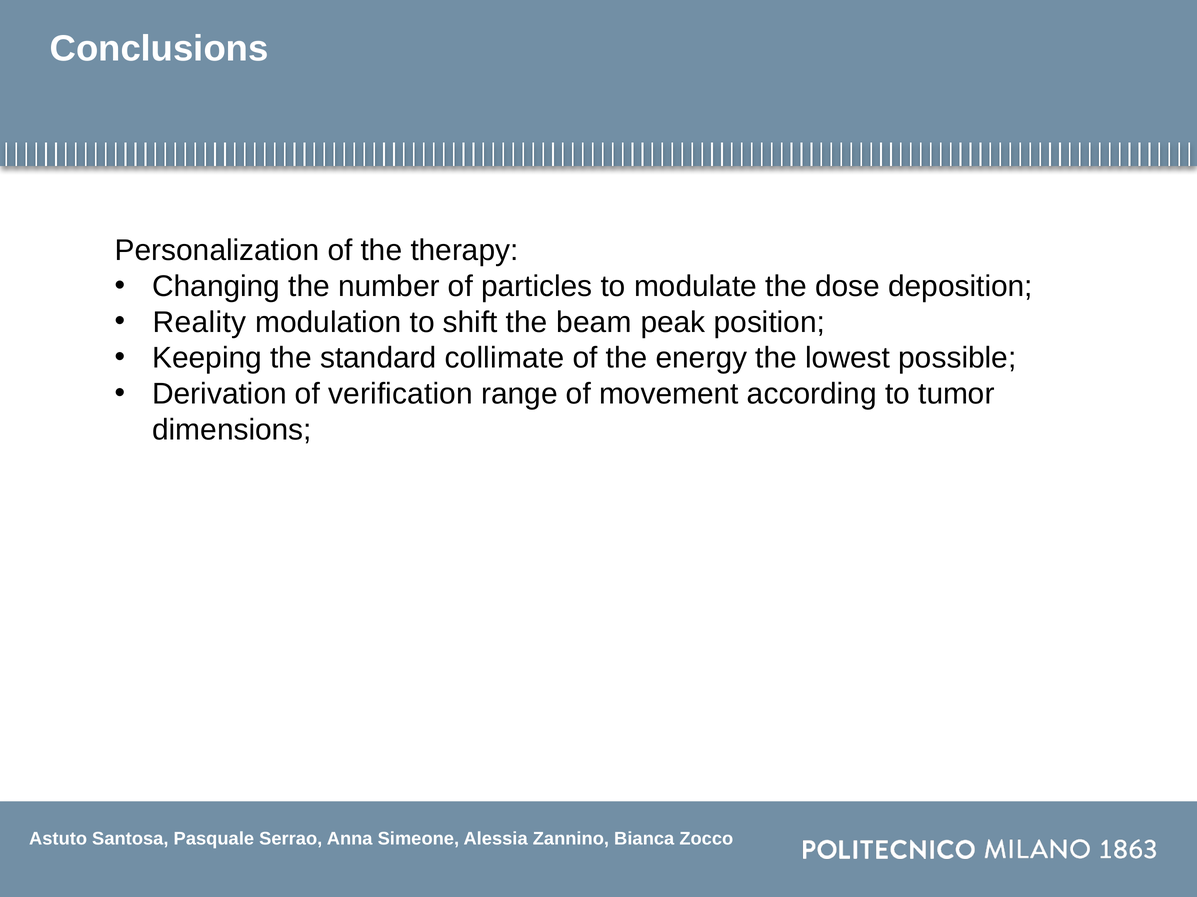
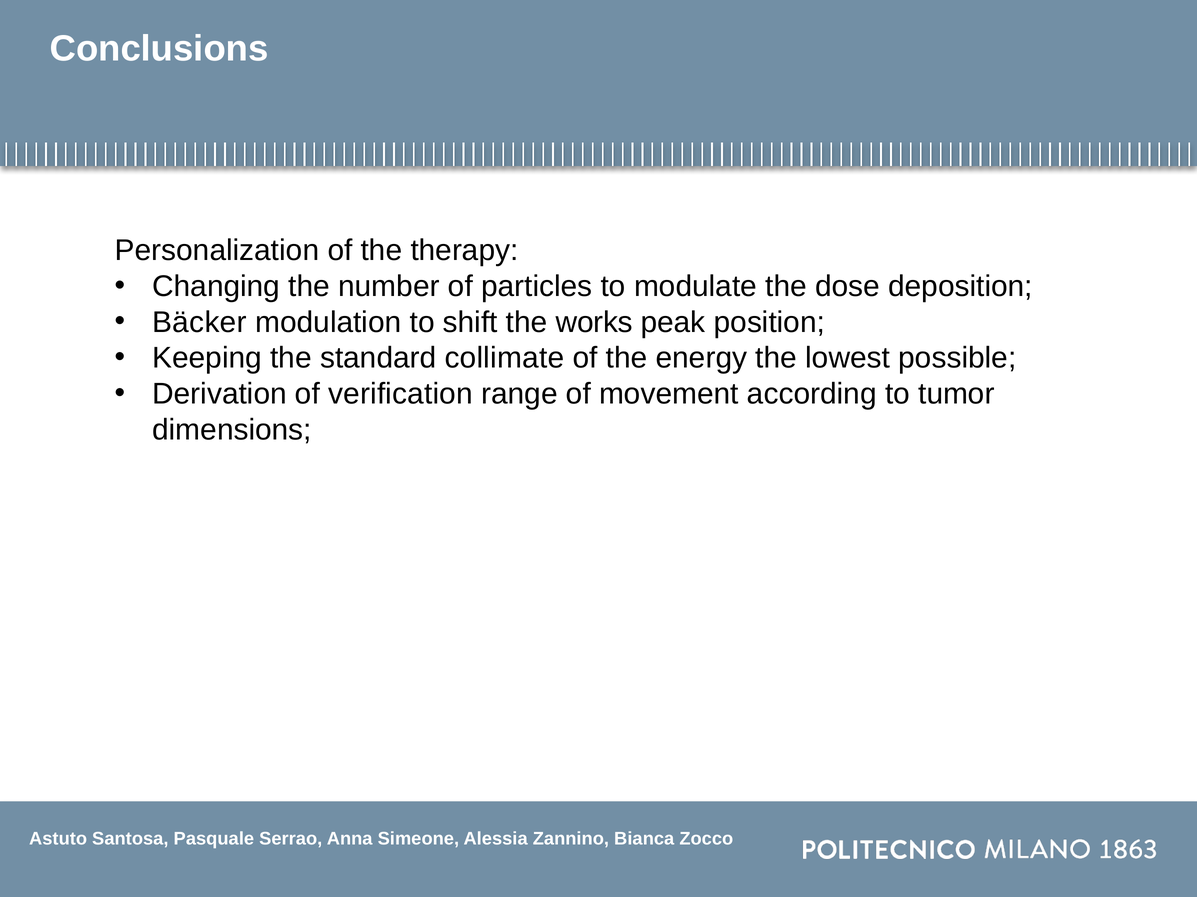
Reality: Reality -> Bäcker (199, 322)
beam: beam -> works (594, 322)
